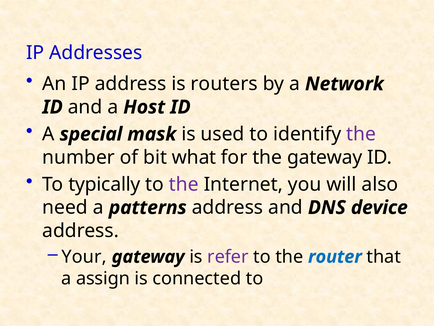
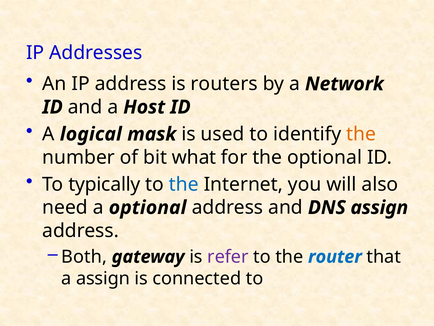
special: special -> logical (91, 134)
the colour: purple -> orange (361, 134)
the gateway: gateway -> optional (325, 157)
the colour: purple -> blue (184, 184)
a patterns: patterns -> optional (148, 207)
DNS device: device -> assign (379, 207)
Your: Your -> Both (84, 256)
